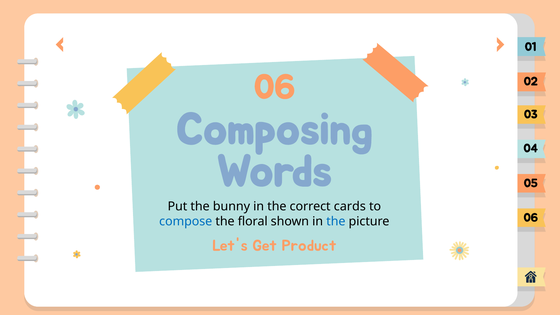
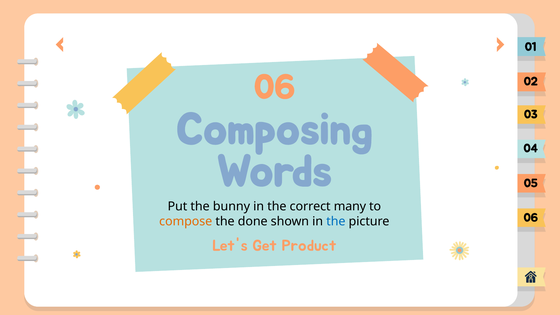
cards: cards -> many (350, 207)
compose colour: blue -> orange (186, 221)
floral: floral -> done (253, 221)
